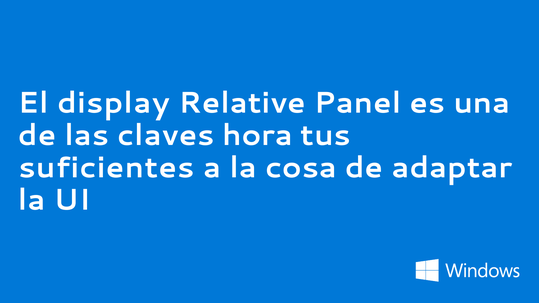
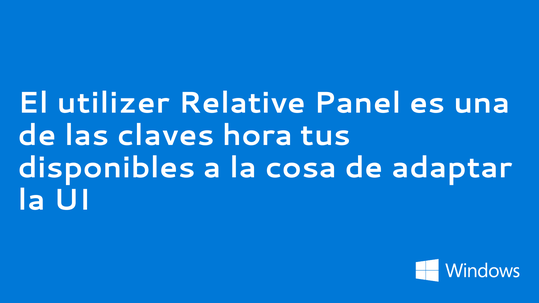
display: display -> utilizer (113, 103)
suficientes: suficientes -> disponibles (107, 168)
